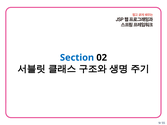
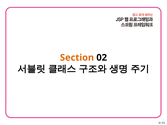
Section colour: blue -> orange (77, 58)
